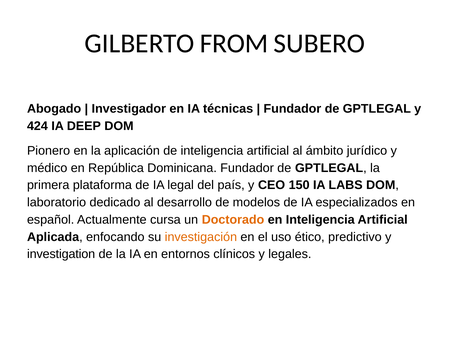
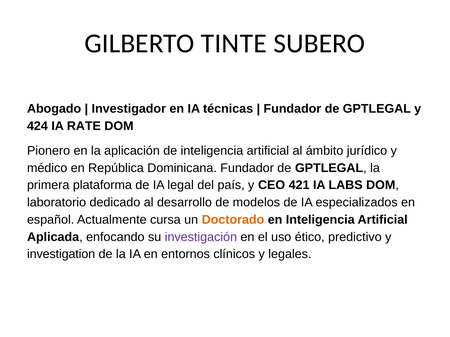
FROM: FROM -> TINTE (234, 44)
DEEP: DEEP -> RATE (84, 126)
150: 150 -> 421 (299, 185)
investigación colour: orange -> purple (201, 237)
